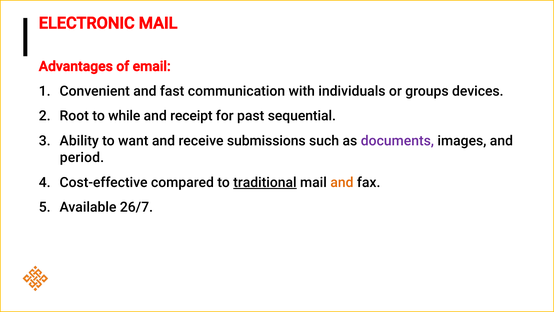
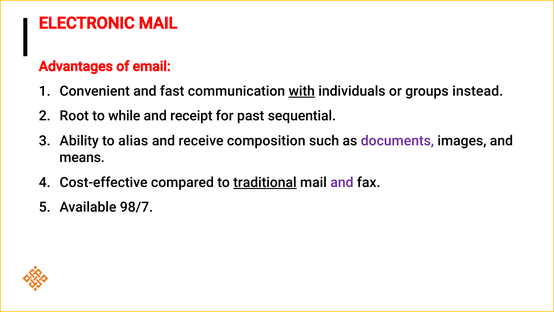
with underline: none -> present (302, 91)
devices: devices -> instead (478, 91)
want: want -> alias (133, 141)
submissions: submissions -> composition (266, 141)
period: period -> means (82, 157)
and colour: orange -> purple (342, 182)
26/7: 26/7 -> 98/7 (136, 207)
